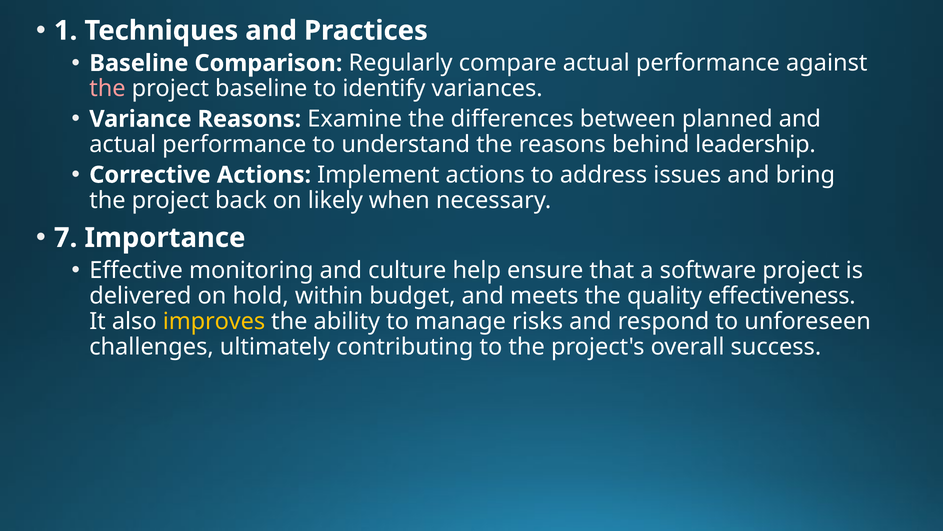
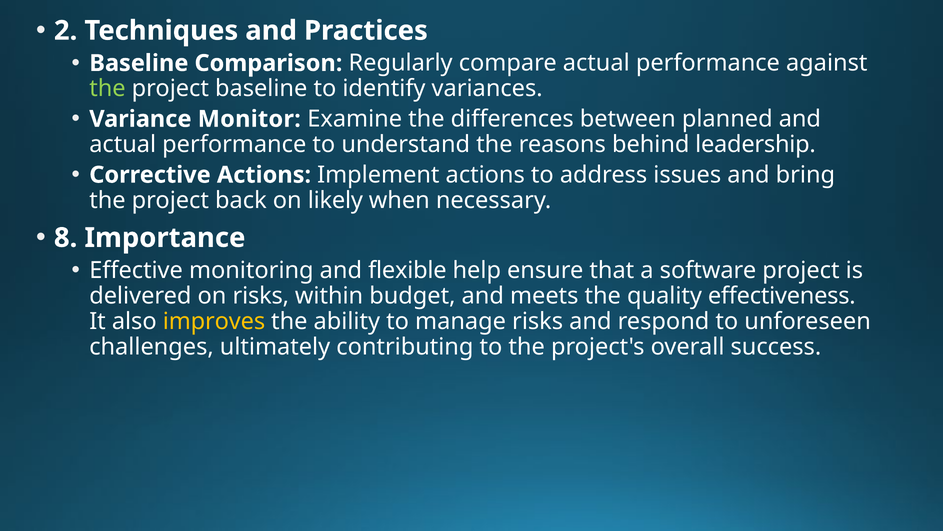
1: 1 -> 2 (66, 31)
the colour: pink -> light green (107, 89)
Variance Reasons: Reasons -> Monitor (249, 119)
7: 7 -> 8 (66, 238)
culture: culture -> flexible (407, 270)
on hold: hold -> risks (261, 296)
